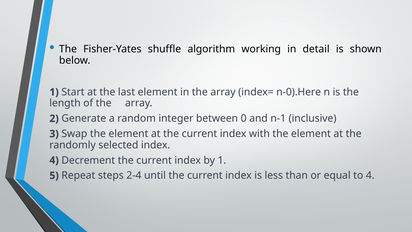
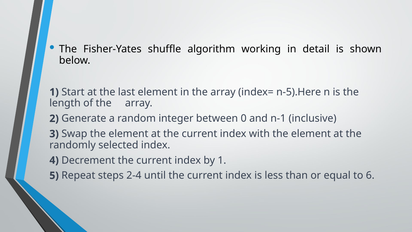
n-0).Here: n-0).Here -> n-5).Here (299, 92)
to 4: 4 -> 6 (370, 175)
